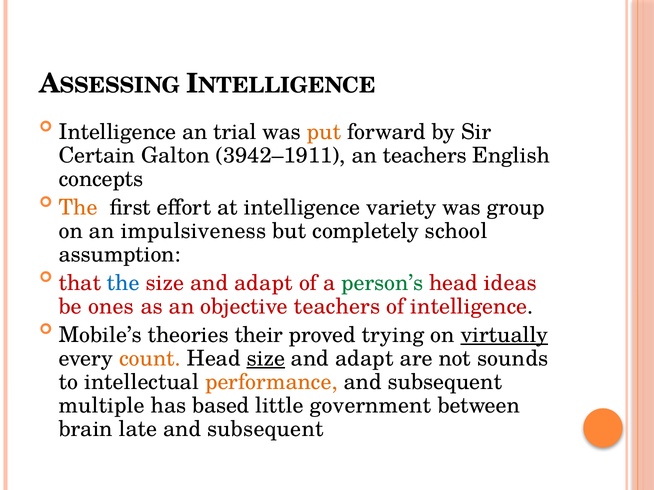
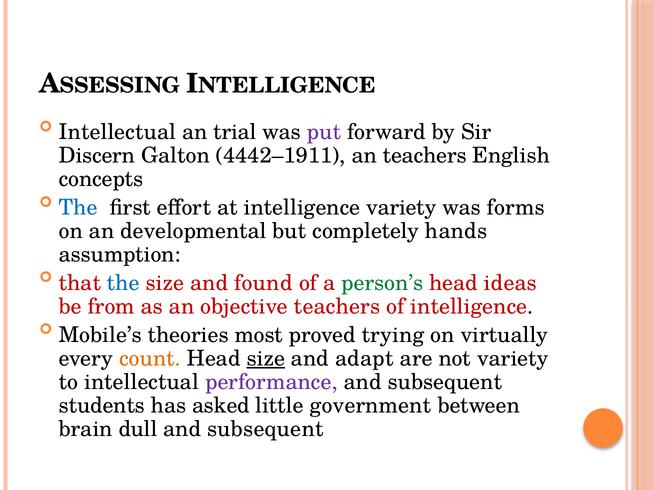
Intelligence: Intelligence -> Intellectual (117, 132)
put colour: orange -> purple (324, 132)
Certain: Certain -> Discern (97, 156)
3942–1911: 3942–1911 -> 4442–1911 (281, 156)
The colour: orange -> blue (78, 208)
group: group -> forms (516, 208)
impulsiveness: impulsiveness -> developmental (193, 231)
school: school -> hands (456, 231)
adapt: adapt -> found (263, 283)
ones: ones -> from (111, 307)
their: their -> most (259, 335)
virtually underline: present -> none (504, 335)
not sounds: sounds -> variety (513, 359)
performance colour: orange -> purple (271, 382)
multiple: multiple -> students (102, 406)
based: based -> asked (221, 406)
late: late -> dull (138, 429)
